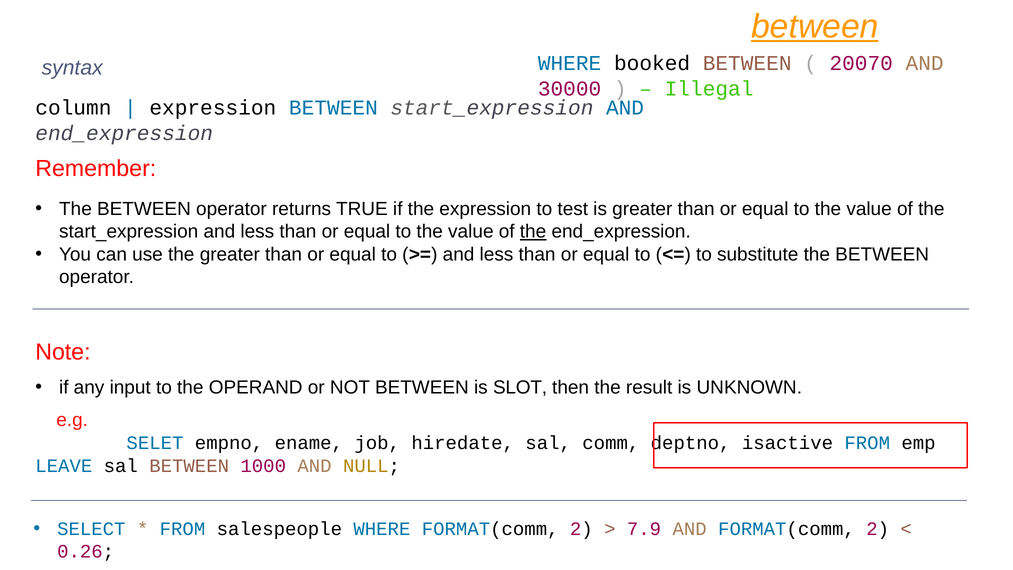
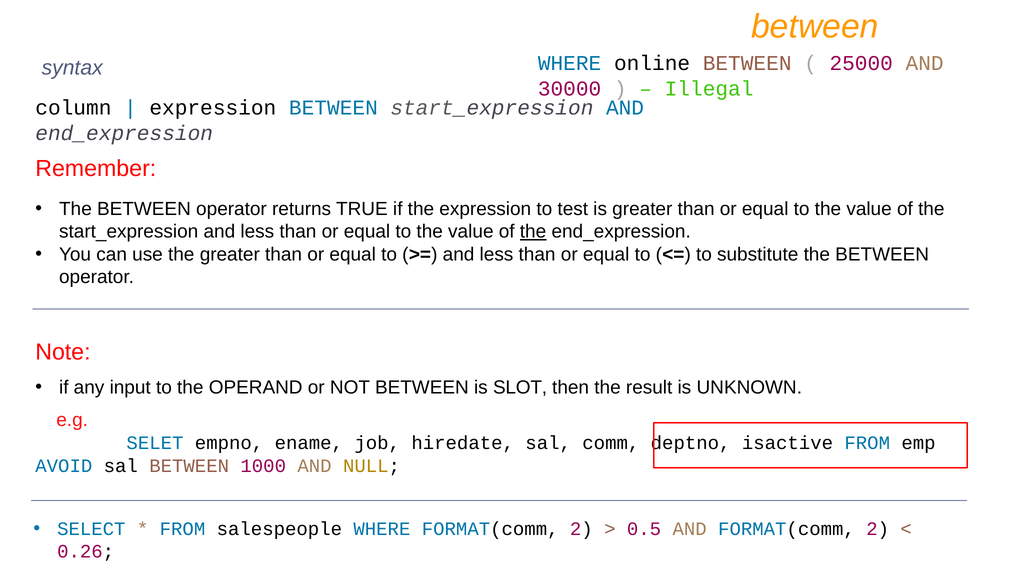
between underline: present -> none (815, 26)
booked: booked -> online (652, 63)
20070: 20070 -> 25000 (861, 63)
LEAVE: LEAVE -> AVOID (64, 466)
7.9: 7.9 -> 0.5 (644, 529)
